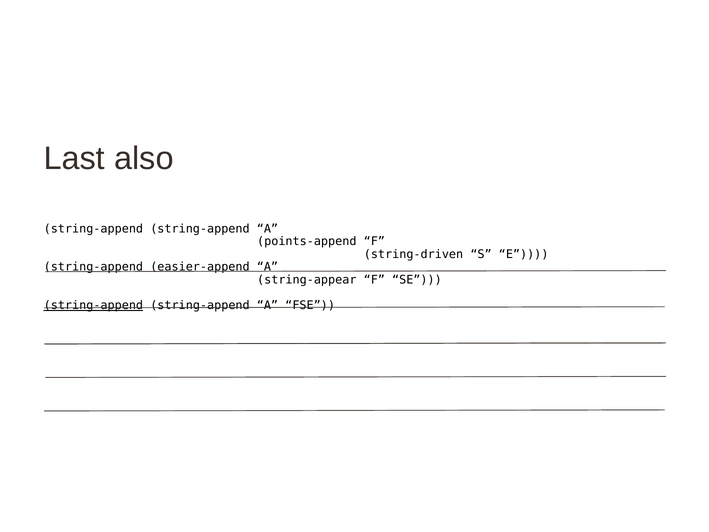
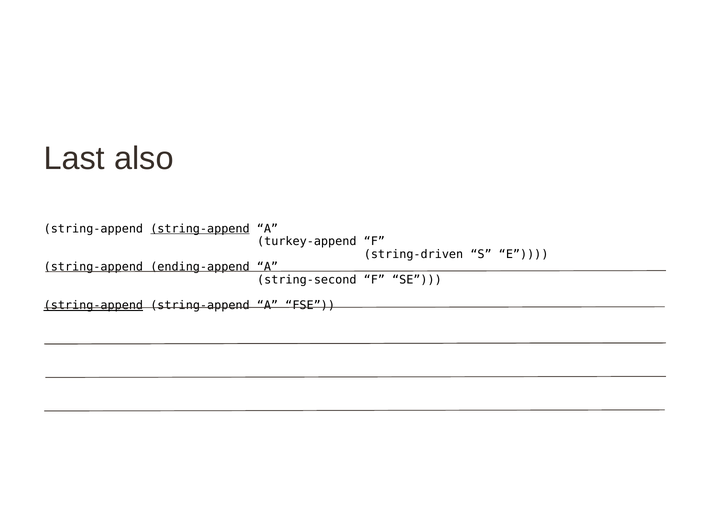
string-append underline: none -> present (200, 229)
points-append: points-append -> turkey-append (307, 241)
easier-append: easier-append -> ending-append (200, 267)
string-appear: string-appear -> string-second (307, 280)
